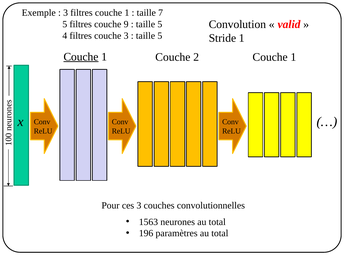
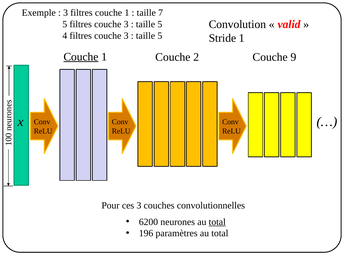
5 filtres couche 9: 9 -> 3 (126, 24)
2 Couche 1: 1 -> 9 (293, 57)
1563: 1563 -> 6200 (148, 222)
total underline: none -> present (217, 222)
